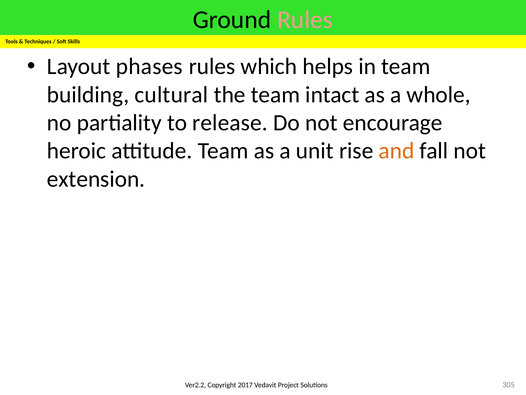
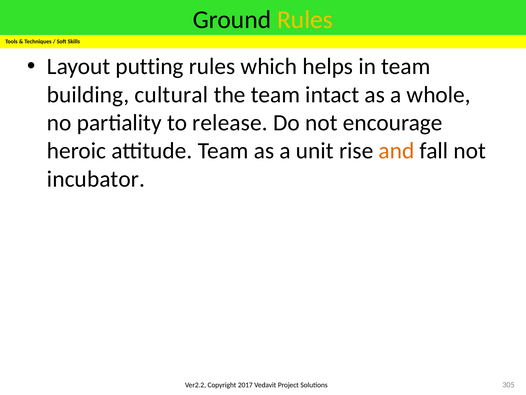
Rules colour: pink -> yellow (305, 20)
phases: phases -> putting (150, 67)
extension: extension -> incubator (96, 179)
